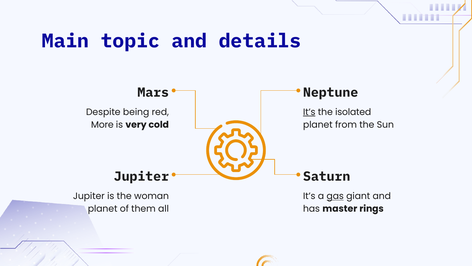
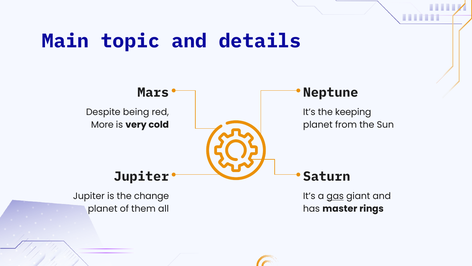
It’s underline: present -> none (309, 112)
isolated: isolated -> keeping (353, 112)
woman: woman -> change (152, 196)
